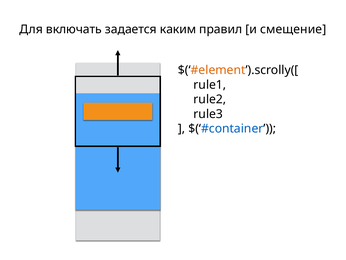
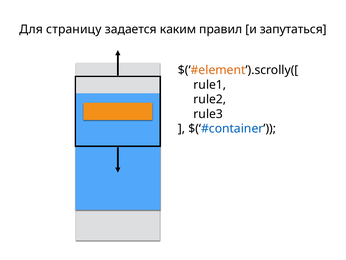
включать: включать -> страницу (74, 29)
смещение: смещение -> запутаться (293, 29)
